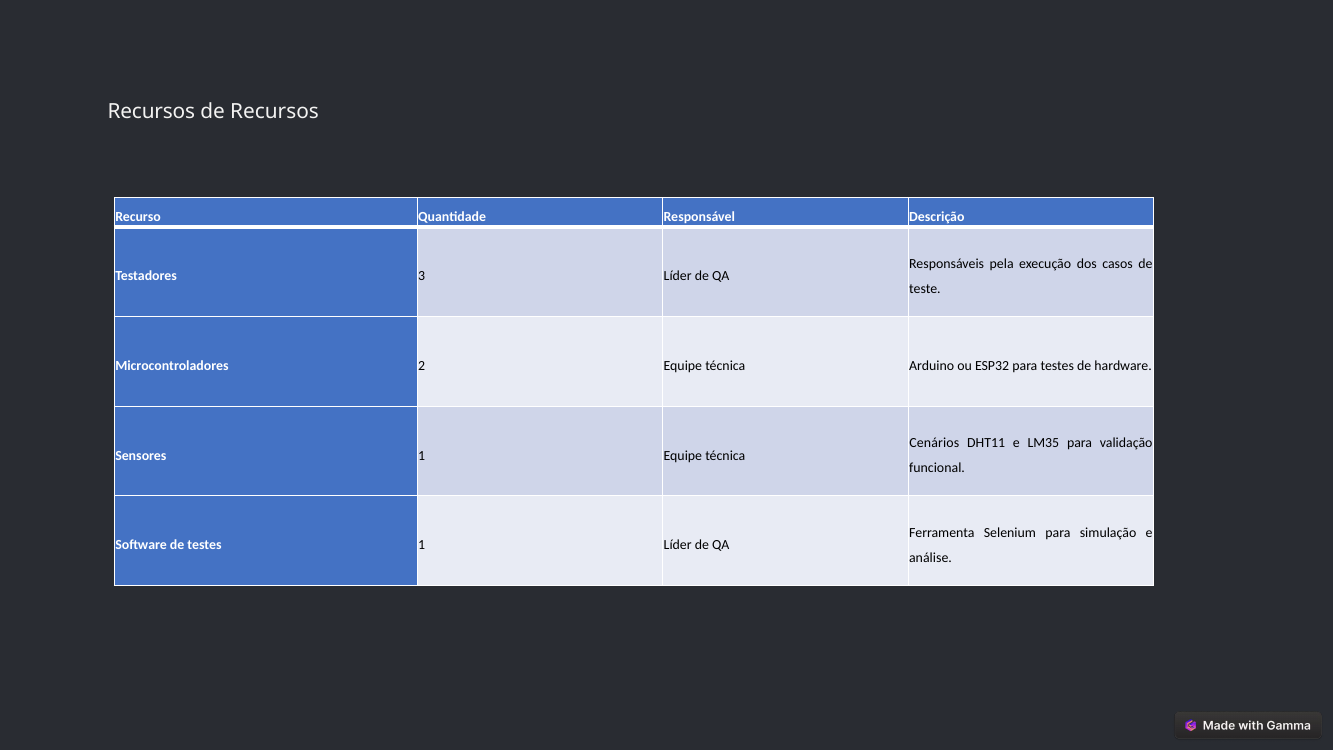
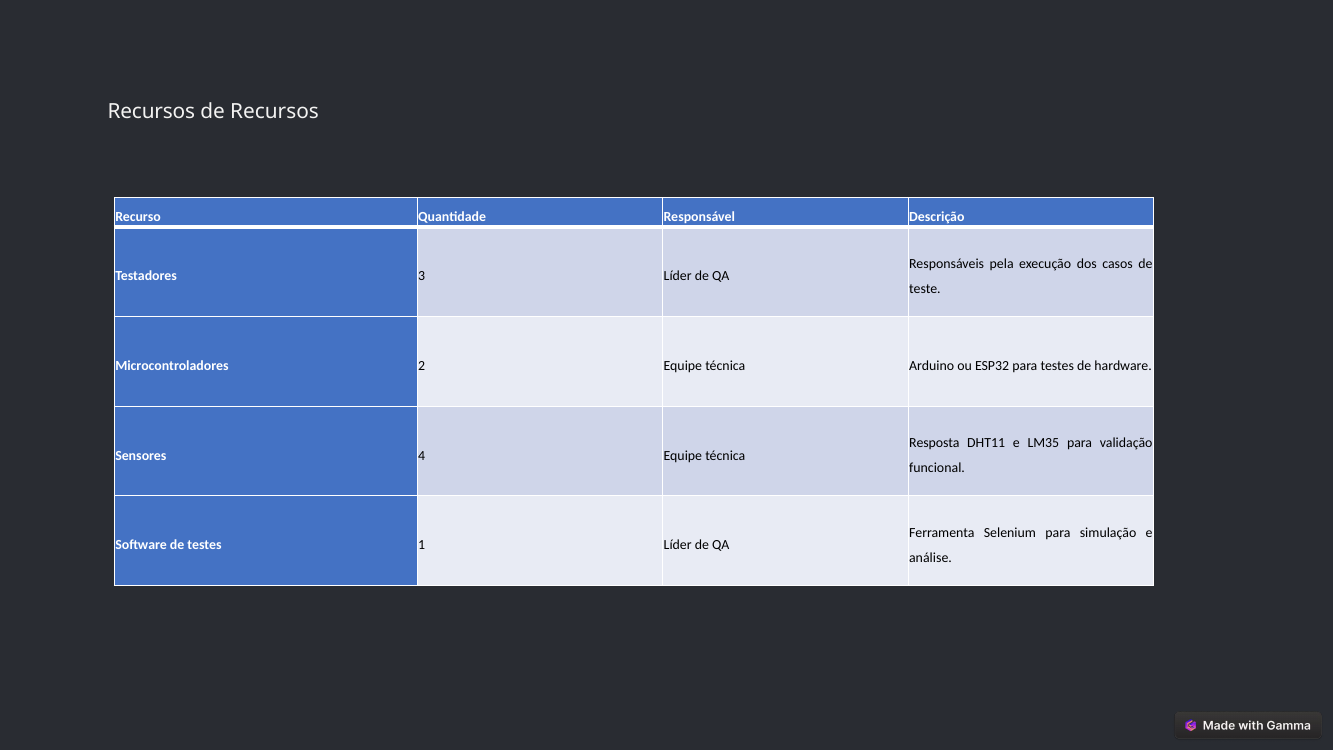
Cenários: Cenários -> Resposta (934, 443)
Sensores 1: 1 -> 4 (422, 455)
